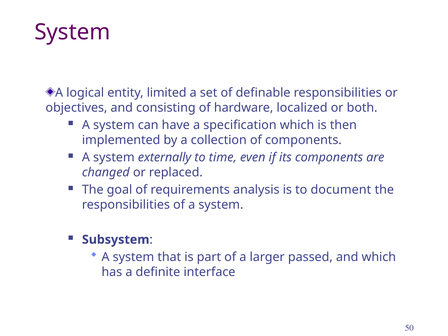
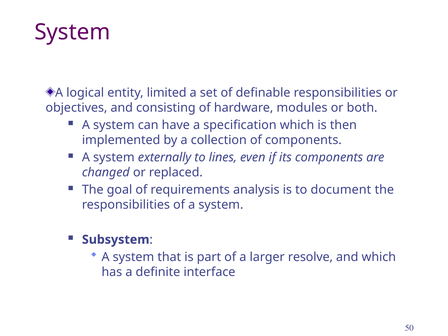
localized: localized -> modules (302, 108)
time: time -> lines (223, 157)
passed: passed -> resolve (310, 257)
